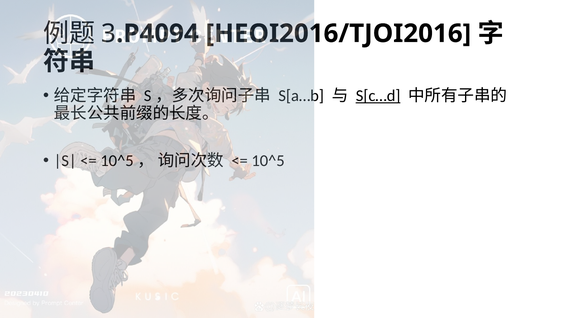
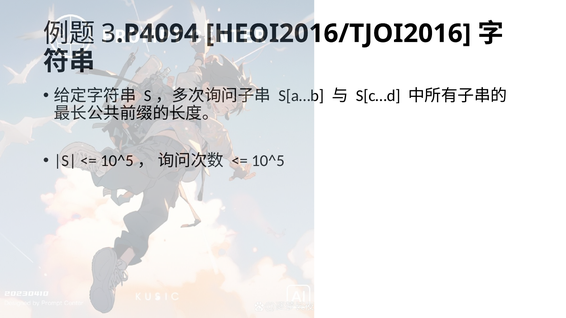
S[c…d underline: present -> none (378, 96)
